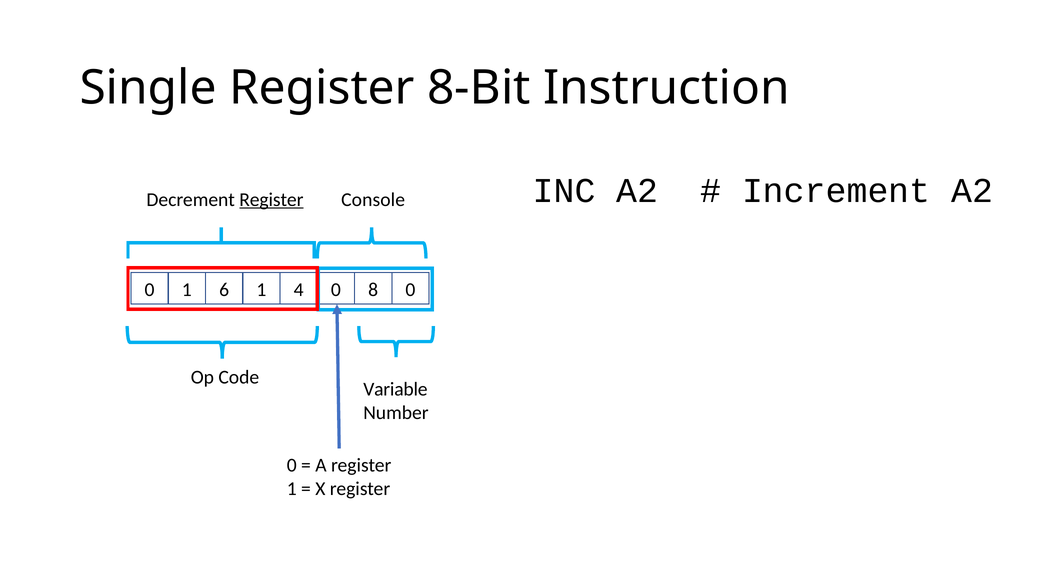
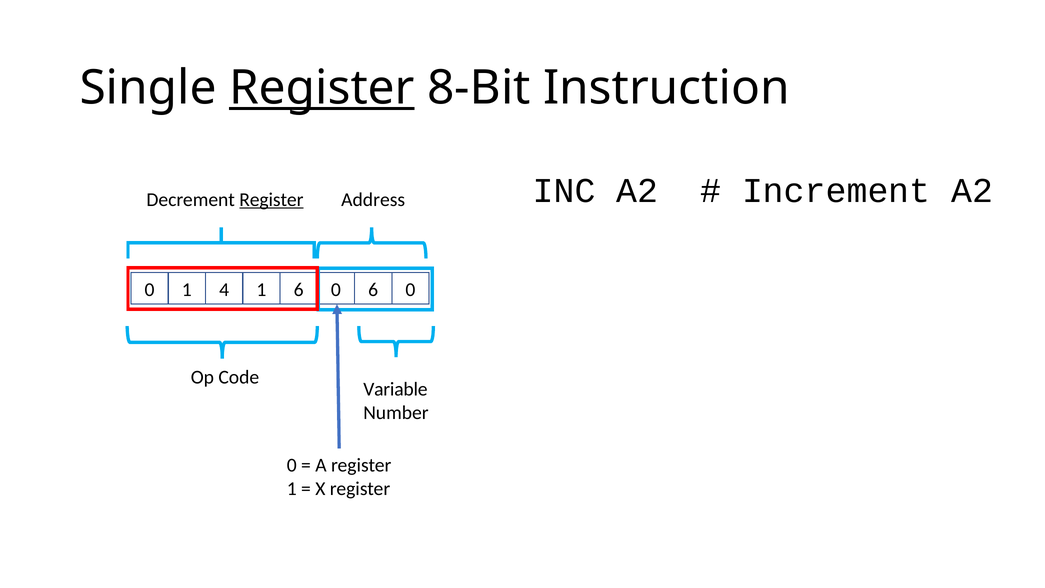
Register underline: none -> present (322, 88)
Console: Console -> Address (373, 200)
6: 6 -> 4 (224, 290)
1 4: 4 -> 6 (299, 290)
0 8: 8 -> 6 (373, 290)
